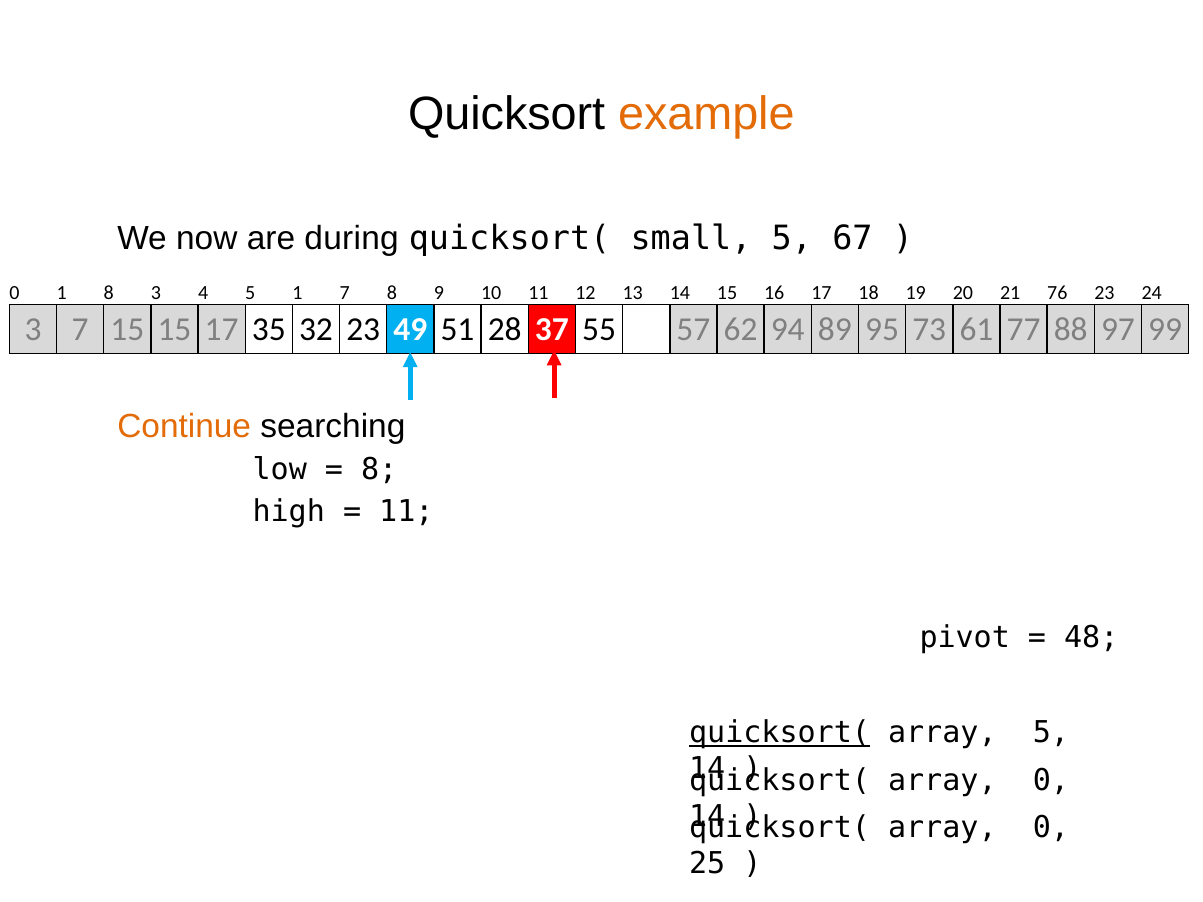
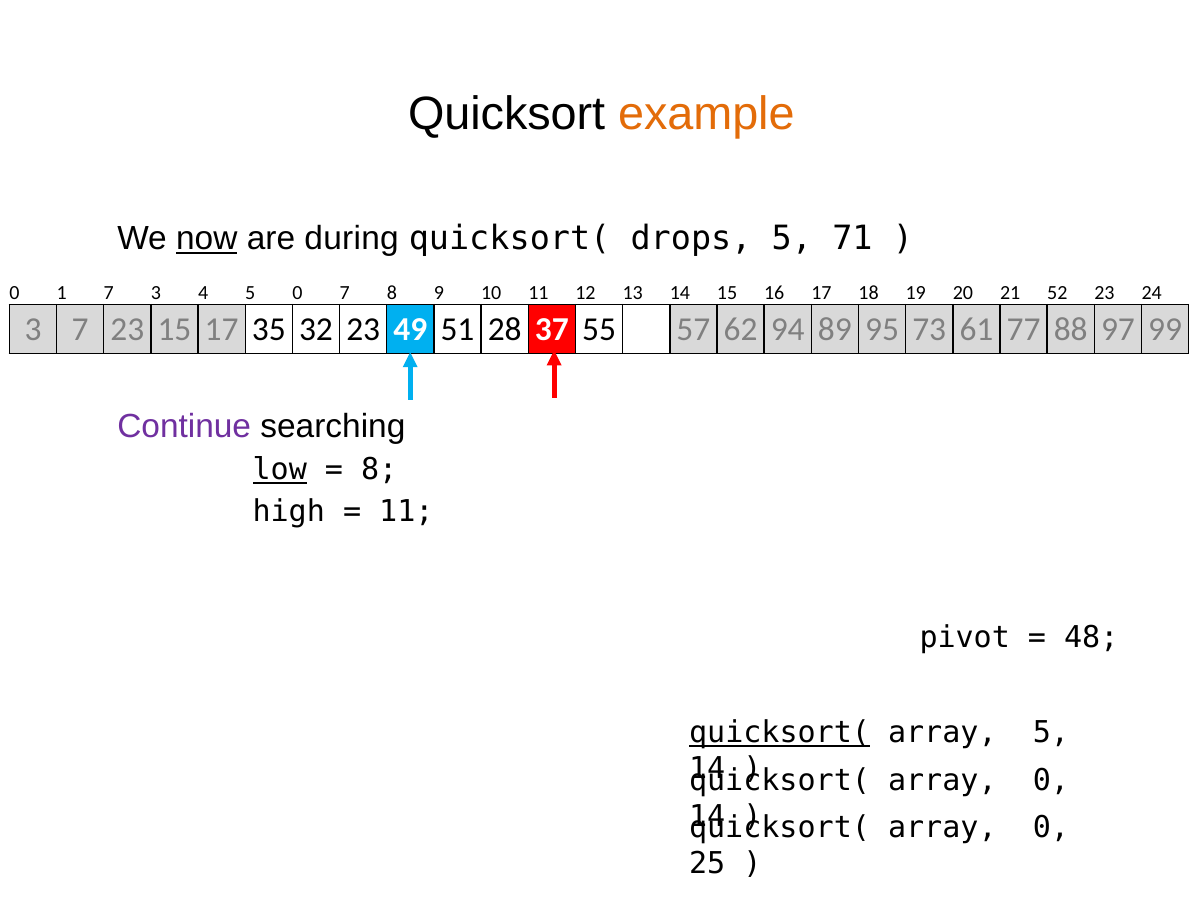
now underline: none -> present (207, 239)
small: small -> drops (691, 239)
67: 67 -> 71 (852, 239)
1 8: 8 -> 7 (109, 293)
5 1: 1 -> 0 (297, 293)
76: 76 -> 52 (1057, 293)
7 15: 15 -> 23 (127, 329)
Continue colour: orange -> purple (184, 426)
low underline: none -> present (280, 470)
